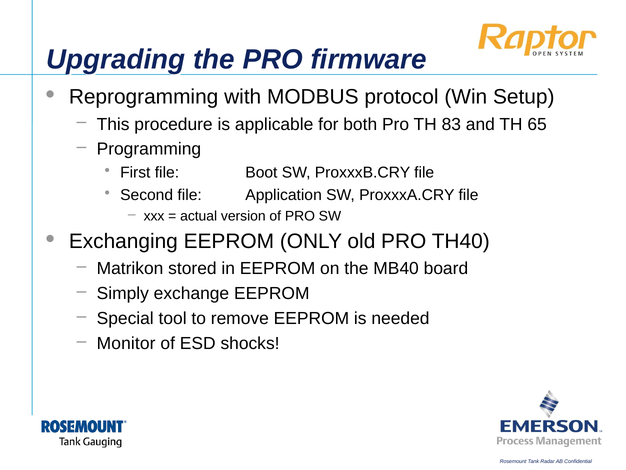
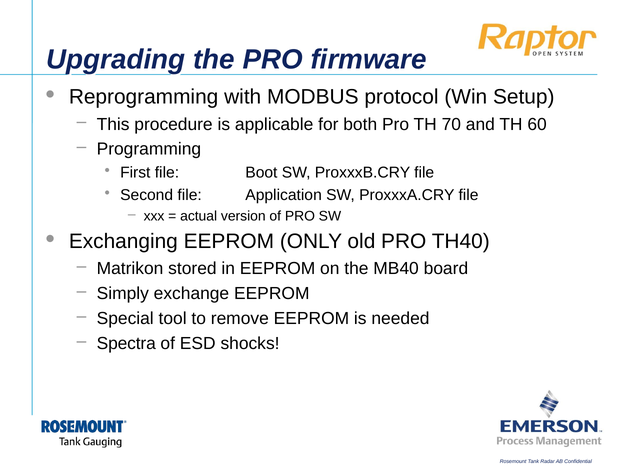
83: 83 -> 70 (451, 124)
65: 65 -> 60 (537, 124)
Monitor: Monitor -> Spectra (126, 343)
